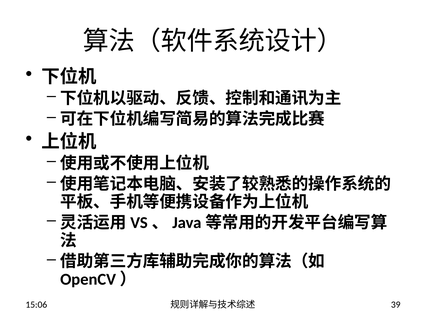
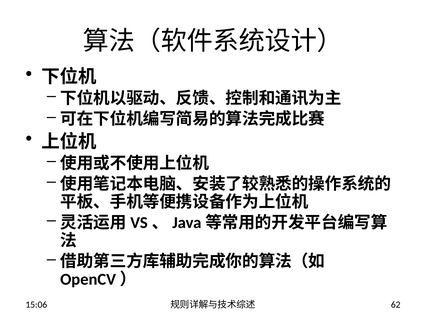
39: 39 -> 62 (396, 305)
